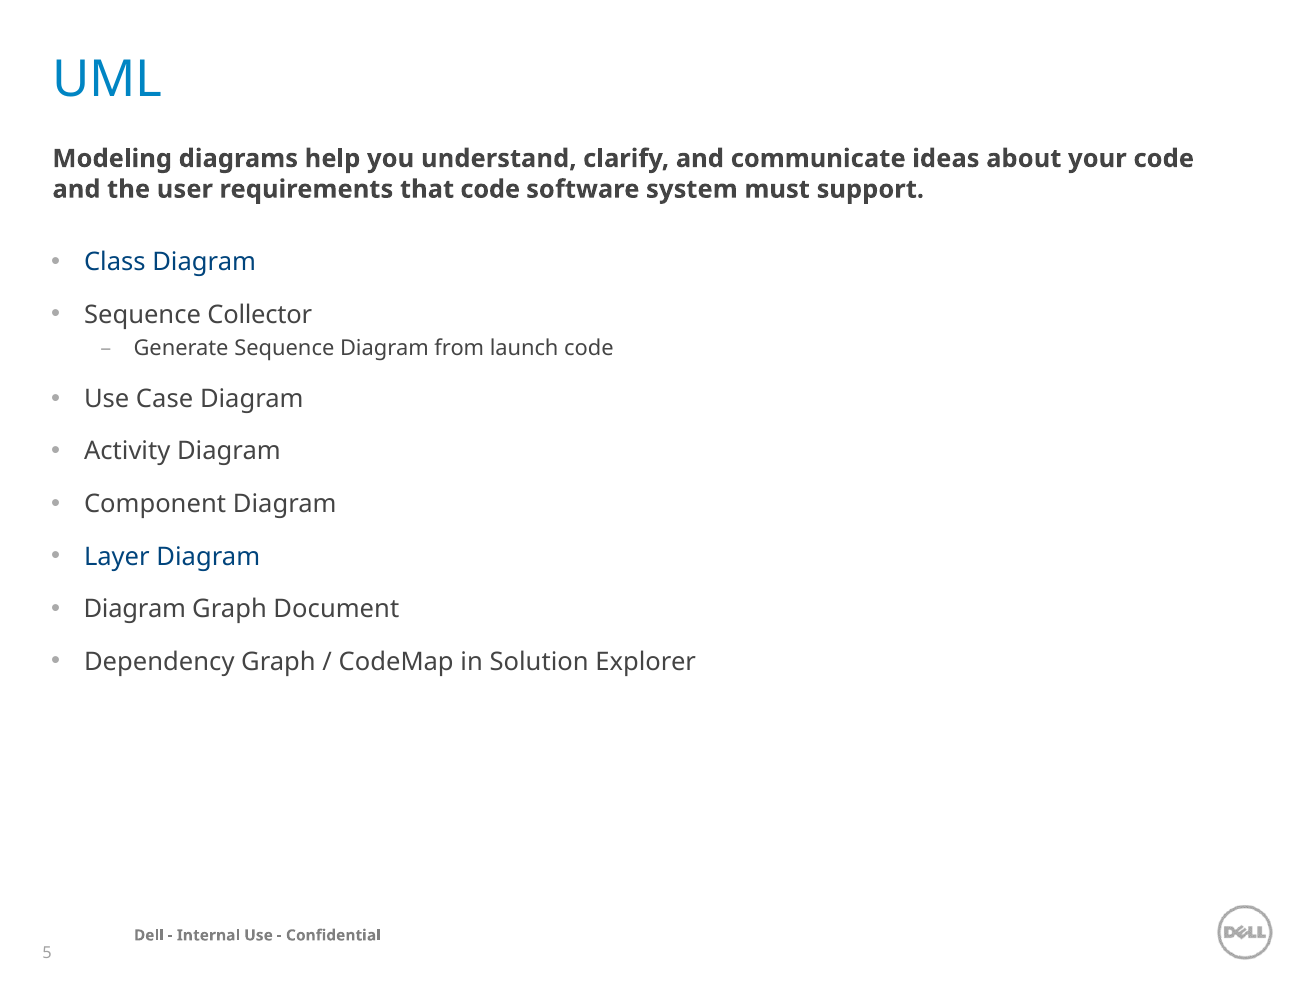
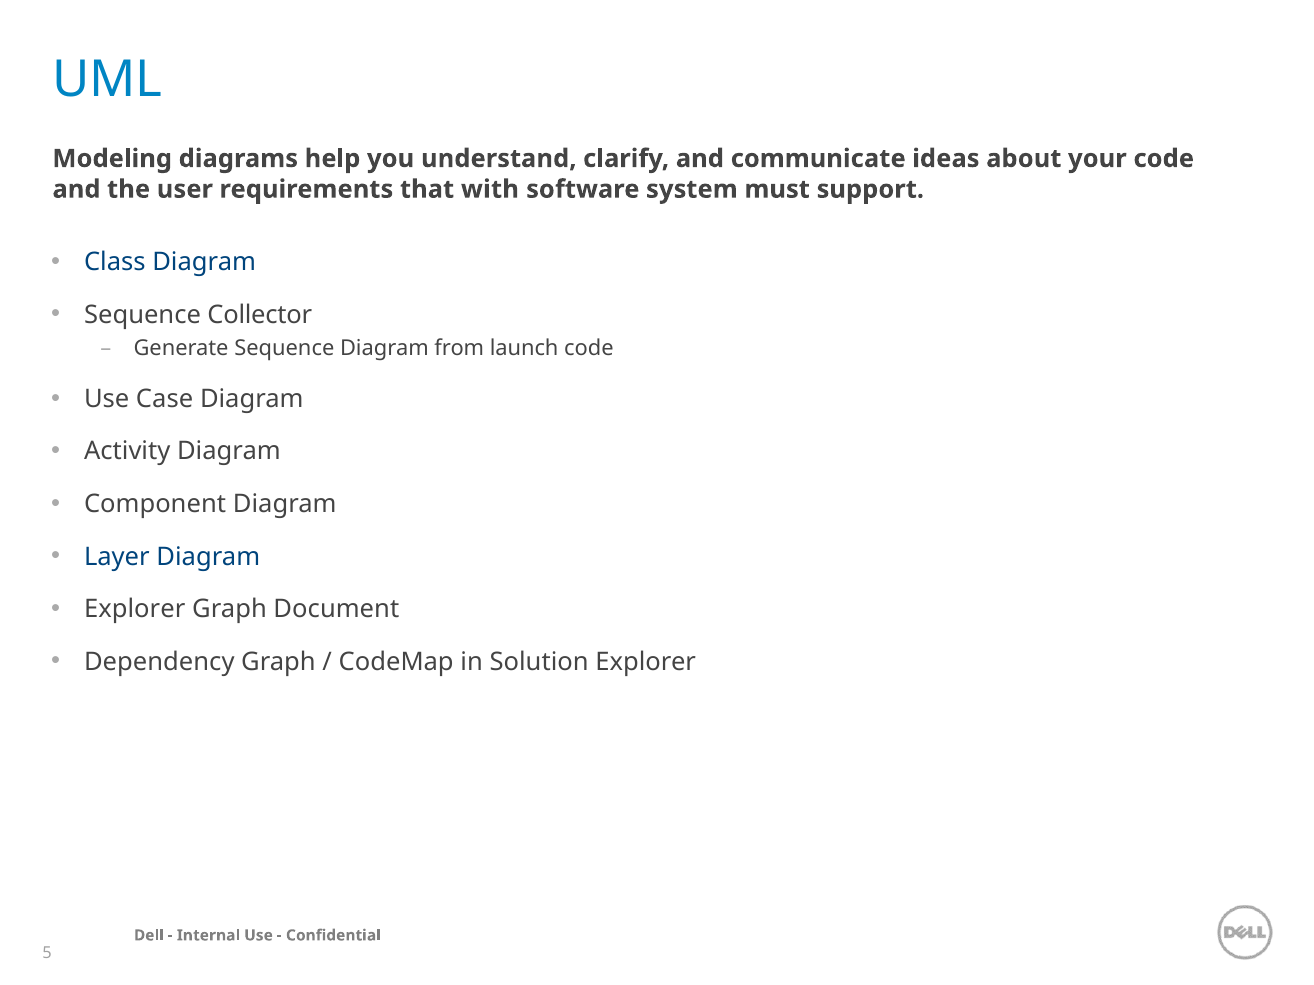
that code: code -> with (490, 189)
Diagram: Diagram -> Explorer (135, 609)
